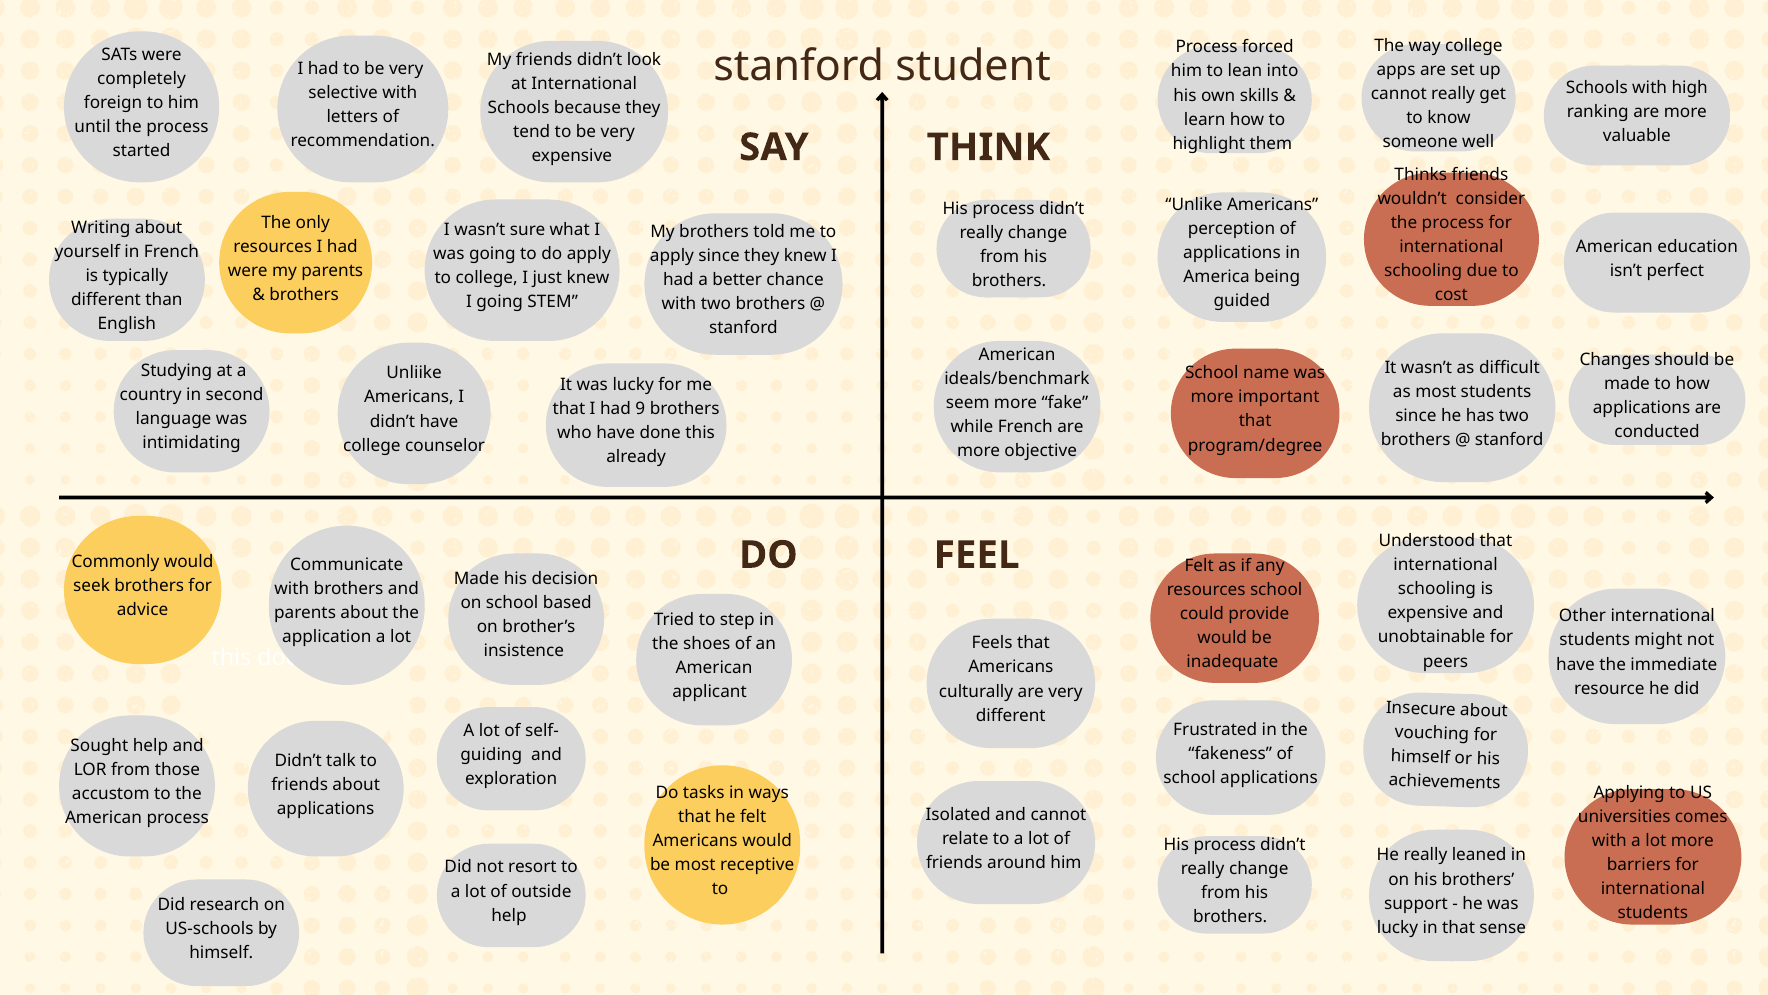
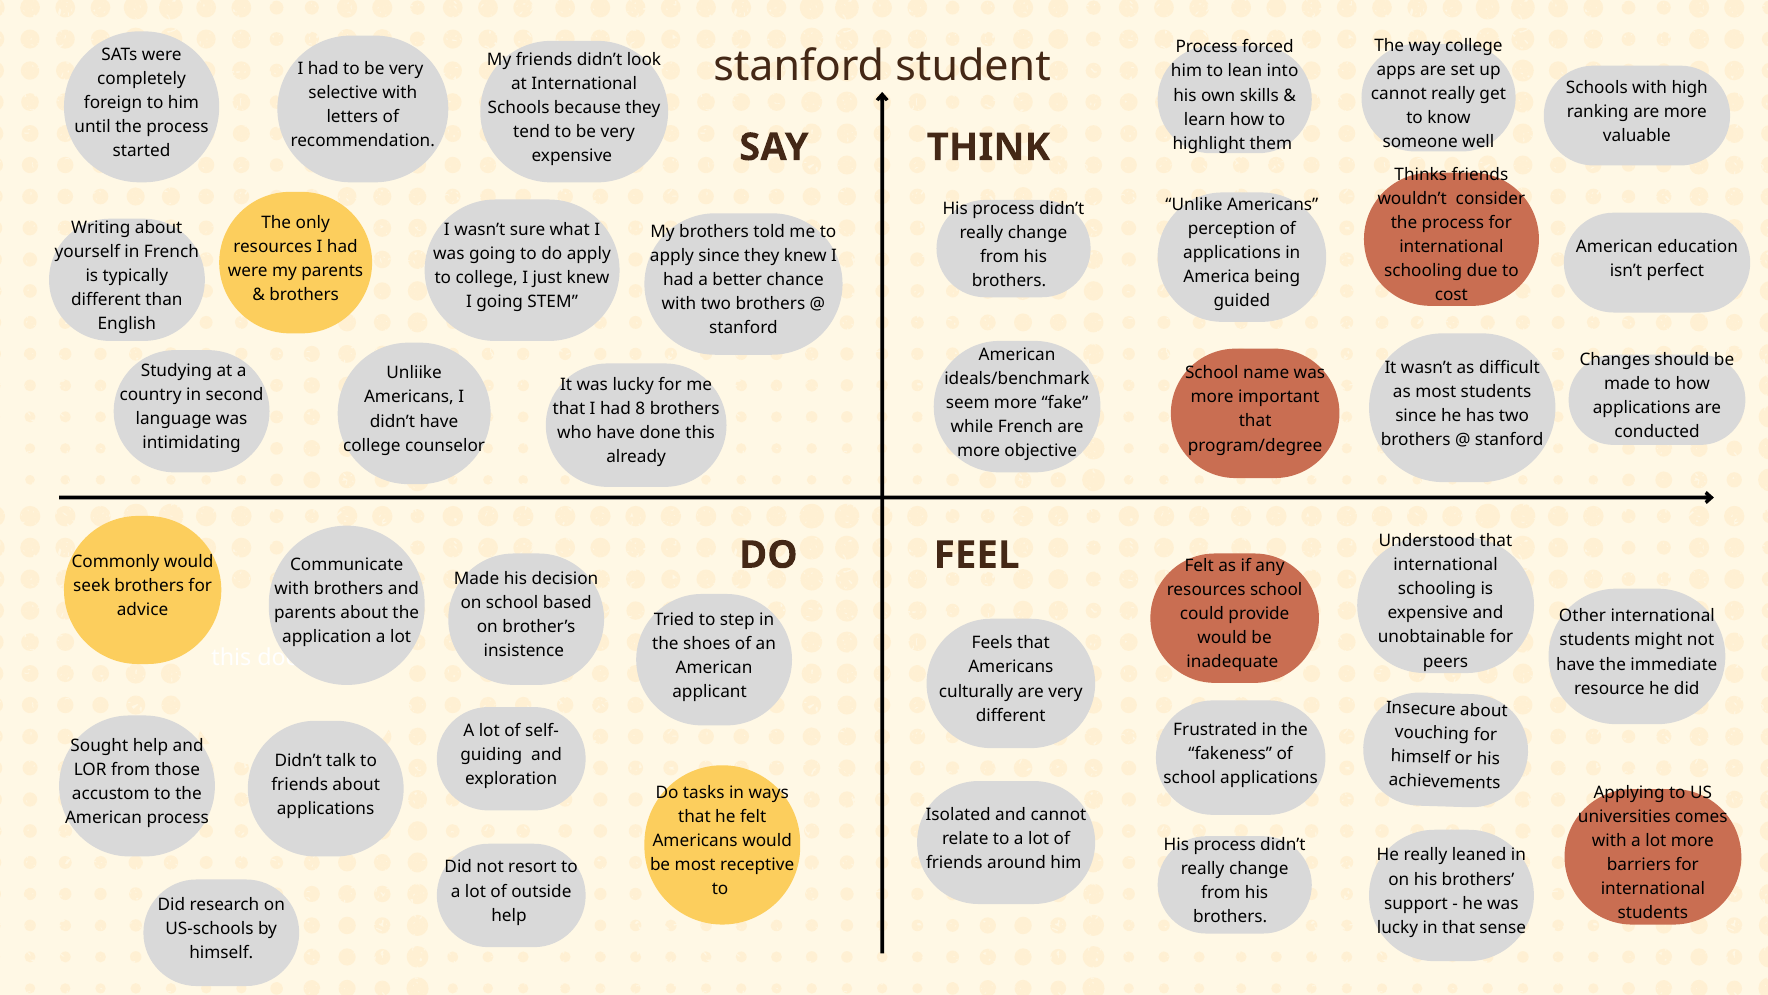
9: 9 -> 8 (640, 409)
